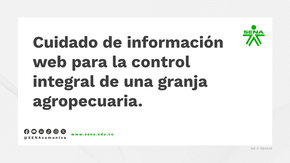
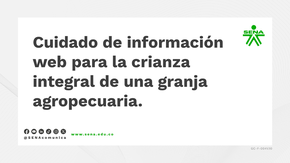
control: control -> crianza (161, 62)
